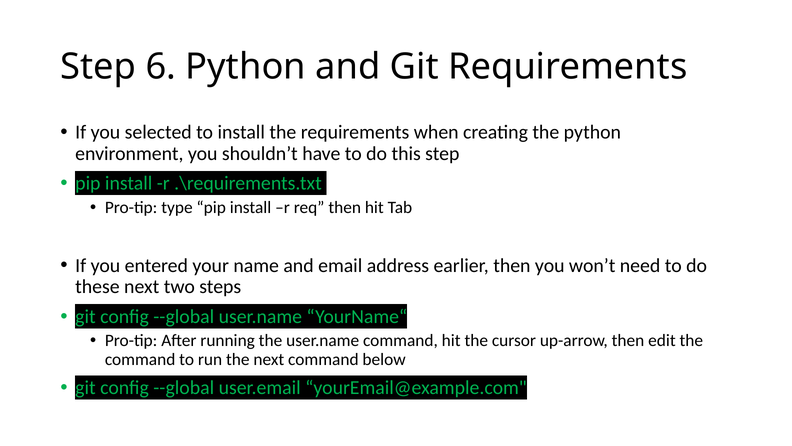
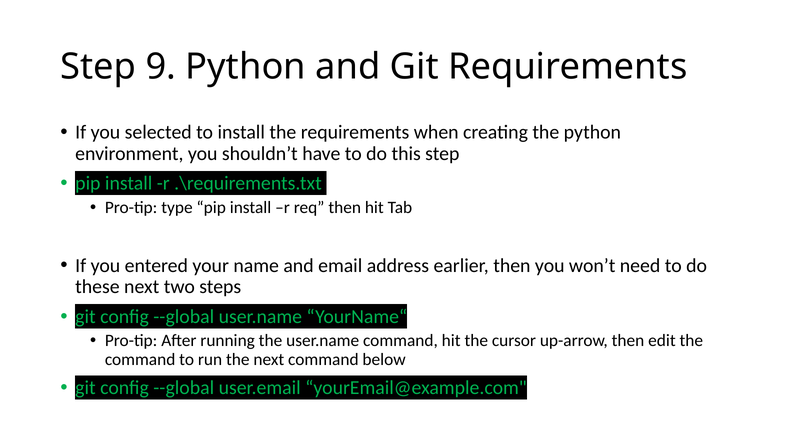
6: 6 -> 9 (161, 67)
